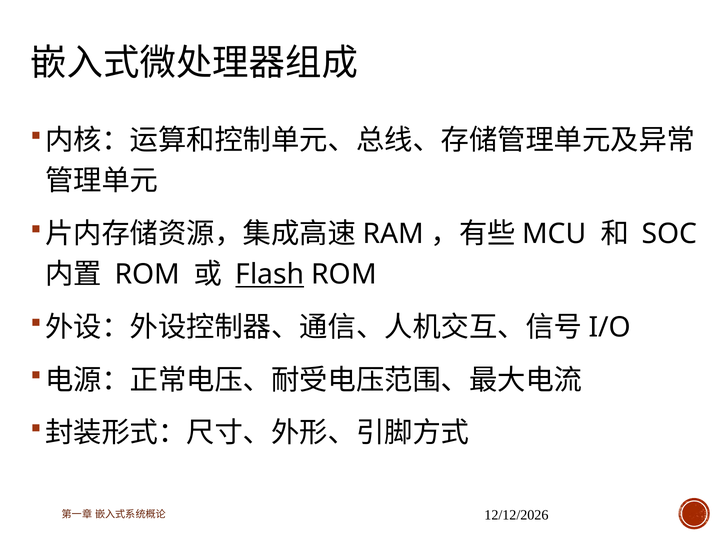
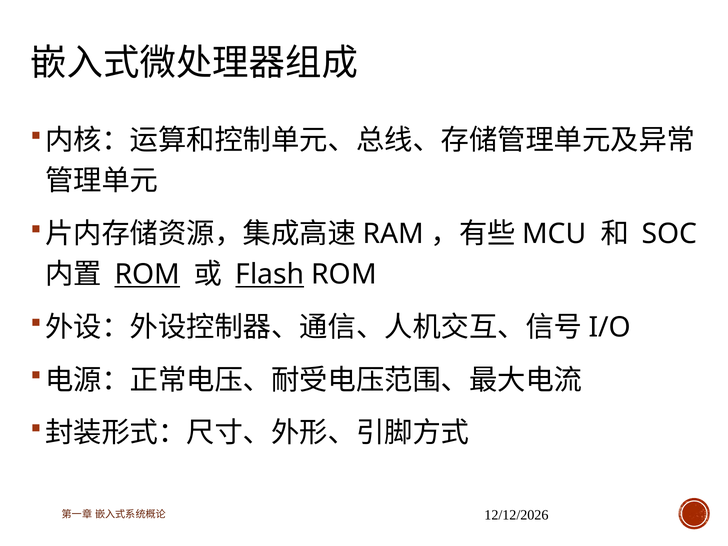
ROM underline: none -> present (147, 275)
